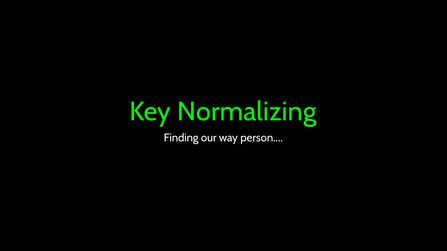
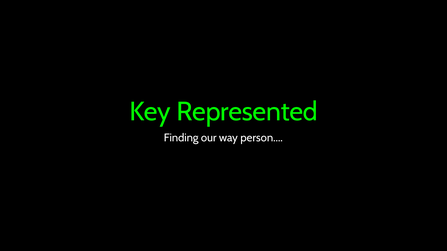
Normalizing: Normalizing -> Represented (247, 112)
